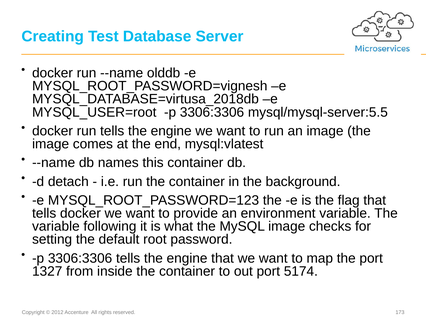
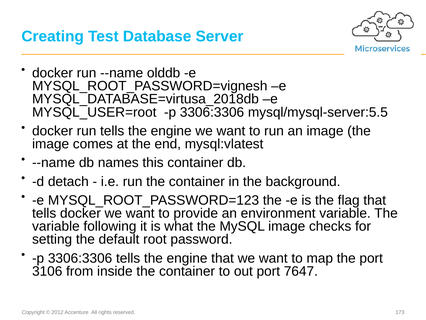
1327: 1327 -> 3106 (47, 271)
5174: 5174 -> 7647 (301, 271)
